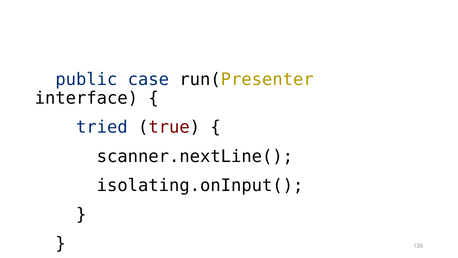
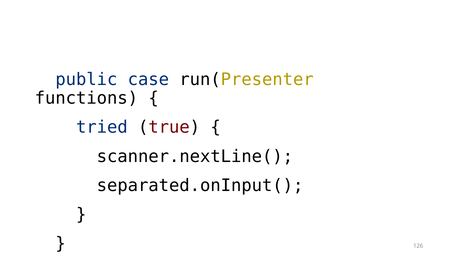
interface: interface -> functions (87, 98)
isolating.onInput(: isolating.onInput( -> separated.onInput( (200, 185)
